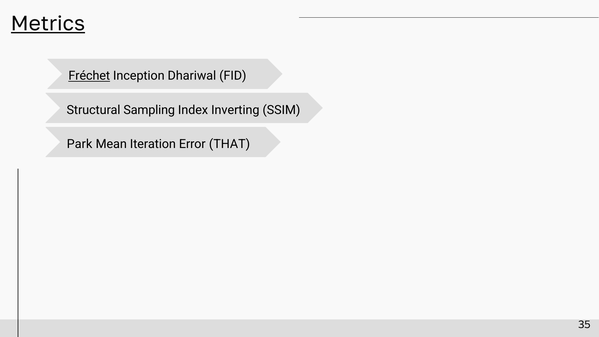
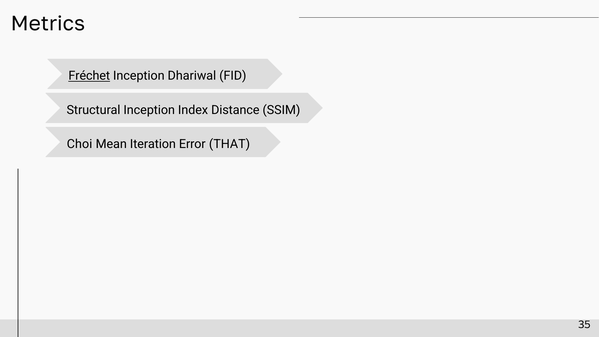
Metrics underline: present -> none (48, 24)
Structural Sampling: Sampling -> Inception (149, 110)
Inverting: Inverting -> Distance (235, 110)
Park: Park -> Choi (80, 144)
